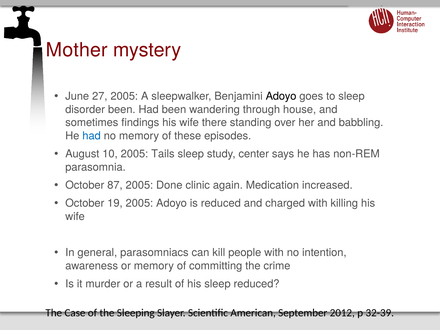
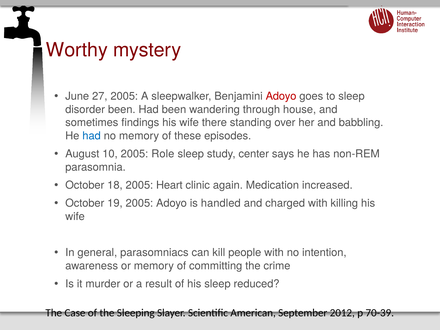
Mother: Mother -> Worthy (77, 50)
Adoyo colour: black -> red (281, 96)
Tails: Tails -> Role (163, 154)
87: 87 -> 18 (115, 185)
Done: Done -> Heart (169, 185)
is reduced: reduced -> handled (221, 203)
32-39: 32-39 -> 70-39 (380, 313)
